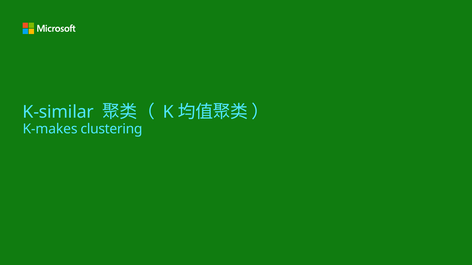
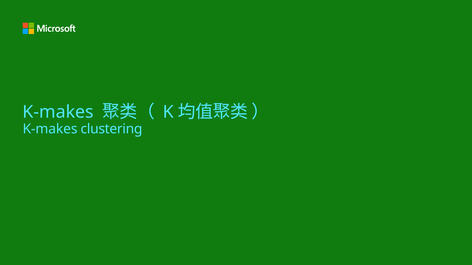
K-similar: K-similar -> K-makes (58, 112)
